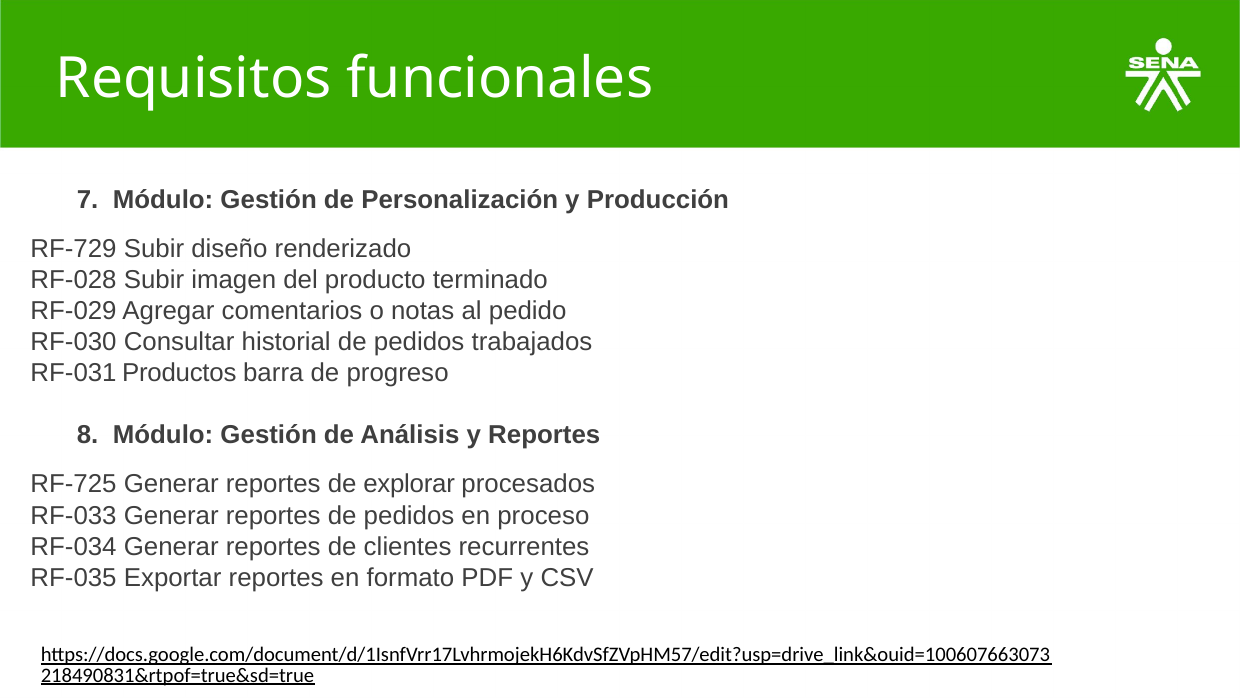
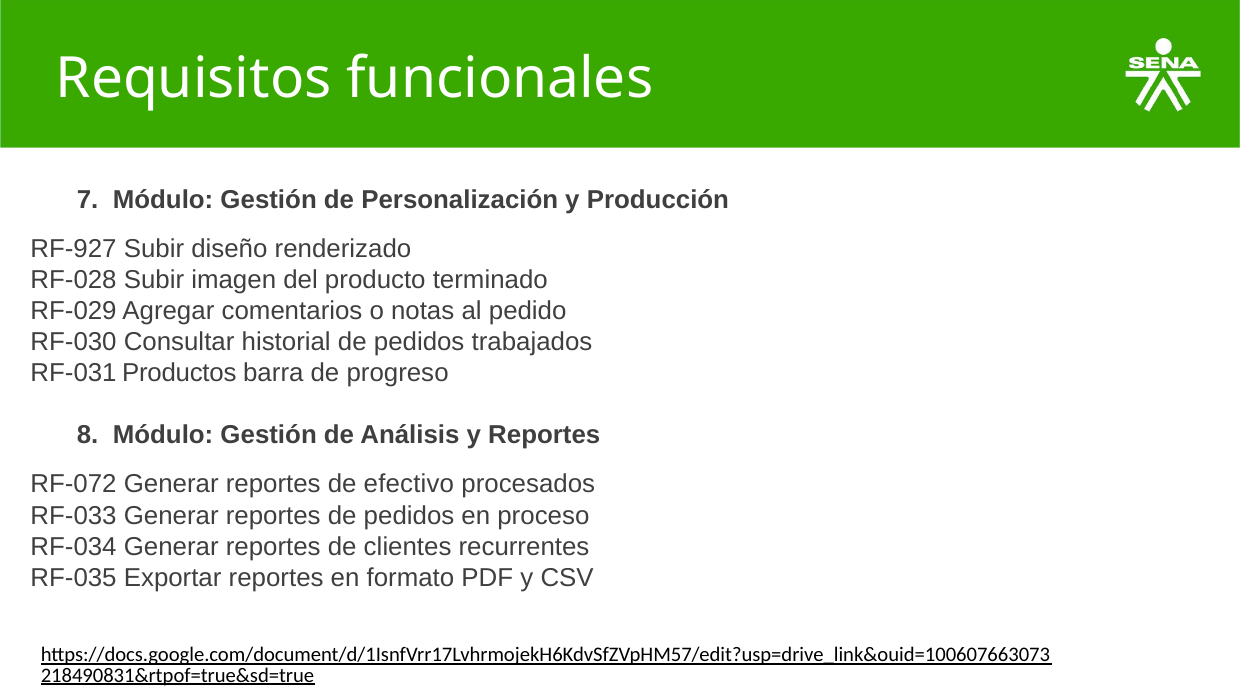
RF-729: RF-729 -> RF-927 (74, 249)
RF-725: RF-725 -> RF-072 (74, 484)
explorar: explorar -> efectivo (409, 484)
